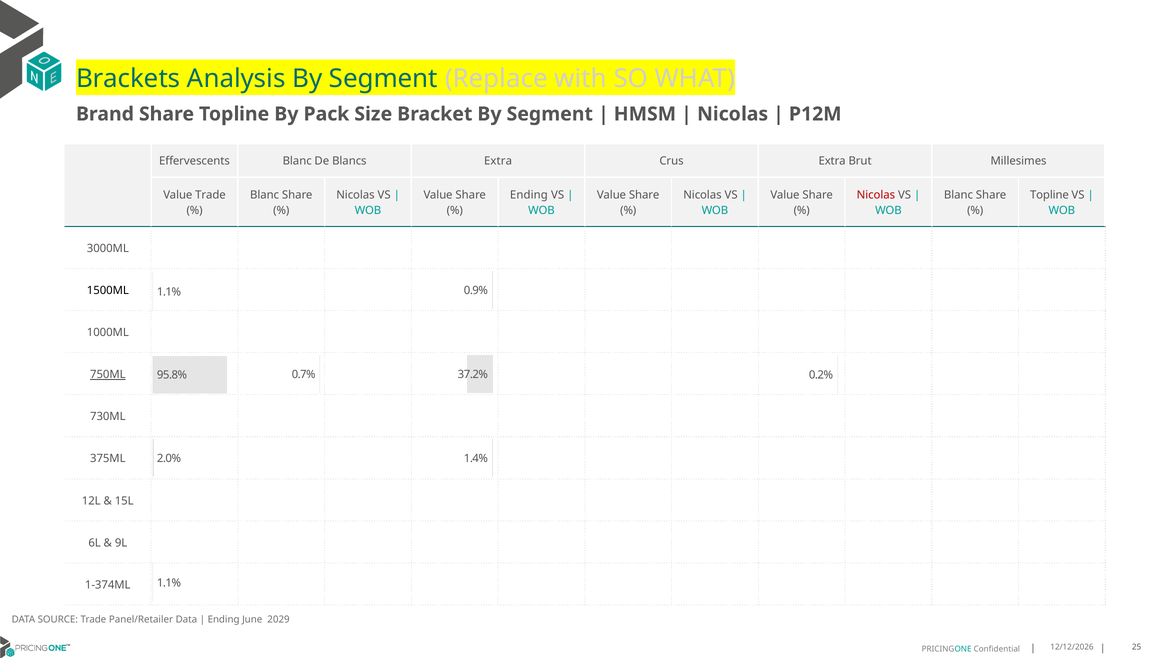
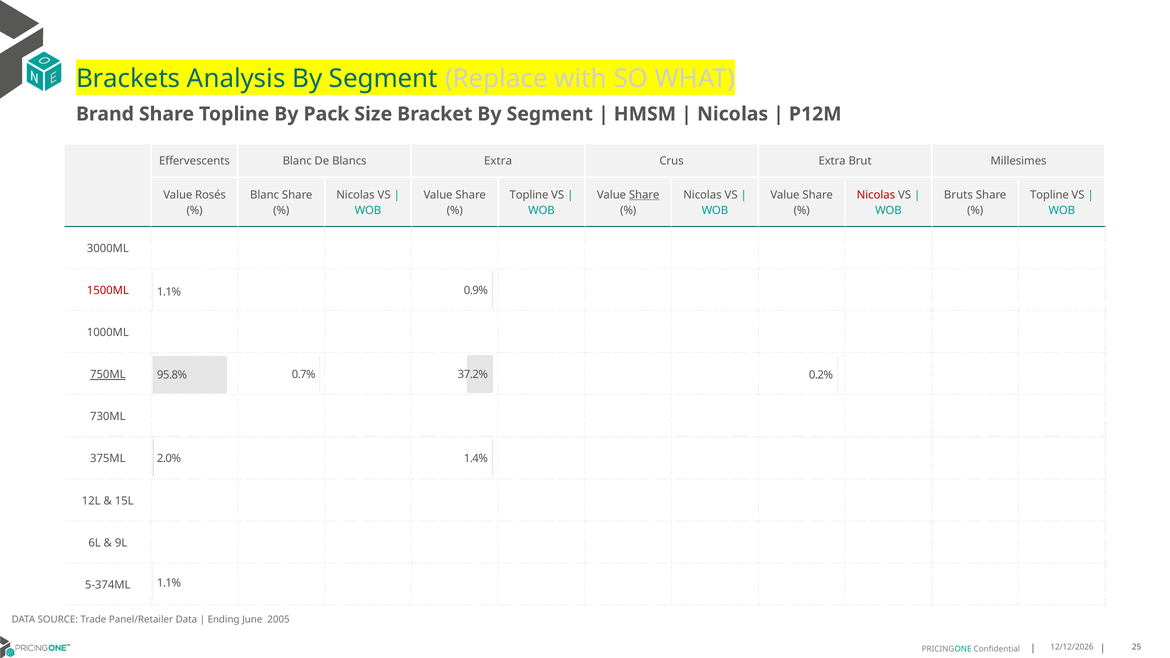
Value Trade: Trade -> Rosés (210, 195)
Ending: Ending -> Topline (529, 195)
Share underline: none -> present (644, 195)
Blanc: Blanc -> Bruts (958, 195)
1500ML colour: black -> red (108, 291)
1-374ML: 1-374ML -> 5-374ML (108, 585)
2029: 2029 -> 2005 (279, 620)
